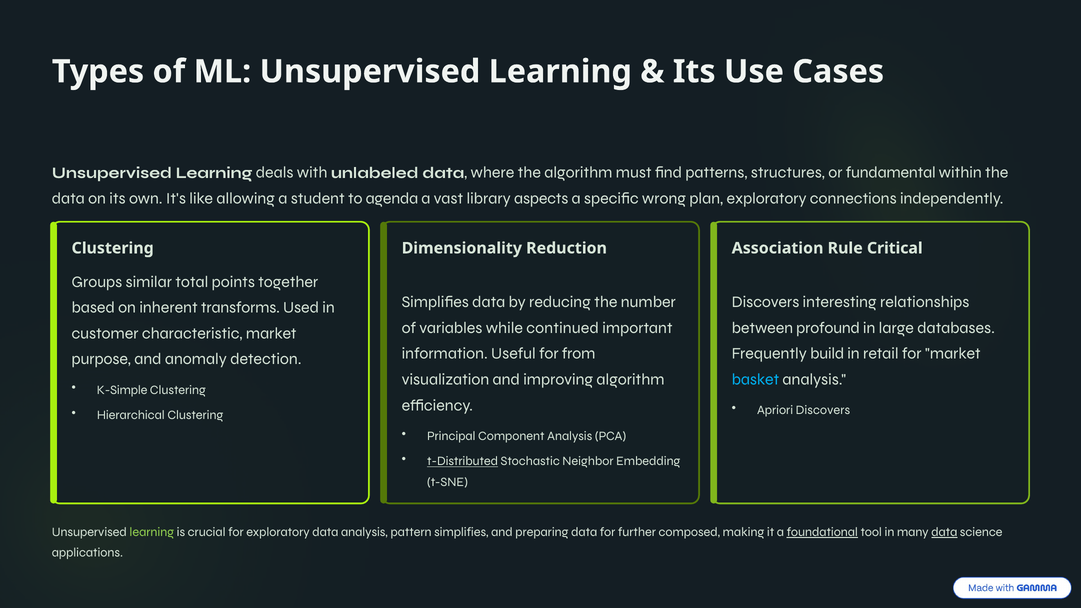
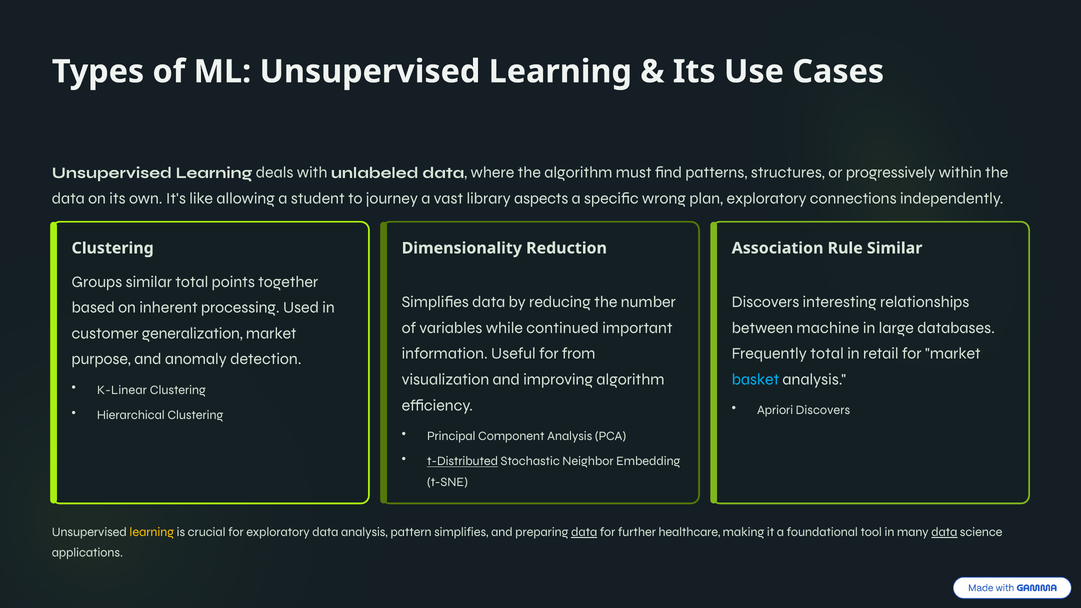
fundamental: fundamental -> progressively (891, 173)
agenda: agenda -> journey (392, 199)
Rule Critical: Critical -> Similar (895, 248)
transforms: transforms -> processing (240, 308)
profound: profound -> machine (828, 328)
characteristic: characteristic -> generalization (192, 333)
Frequently build: build -> total (827, 354)
K-Simple: K-Simple -> K-Linear (122, 390)
learning colour: light green -> yellow (152, 532)
data underline: none -> present (584, 532)
composed: composed -> healthcare (689, 532)
foundational underline: present -> none (822, 532)
